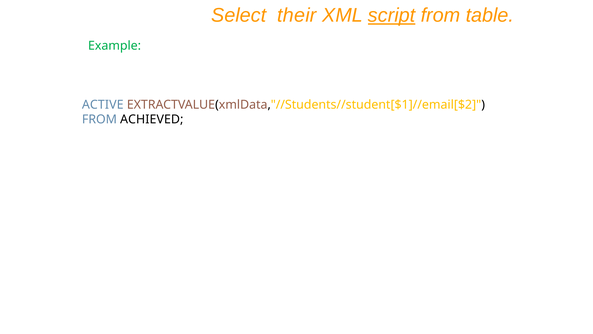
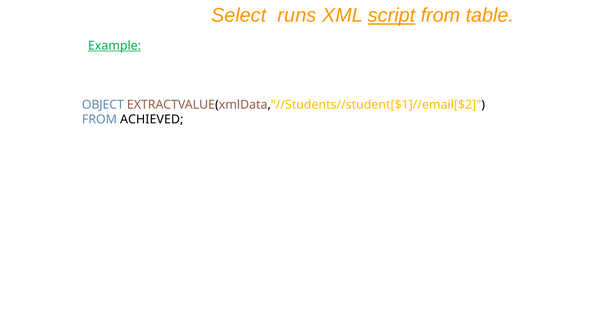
their: their -> runs (297, 15)
Example underline: none -> present (115, 46)
ACTIVE: ACTIVE -> OBJECT (103, 105)
